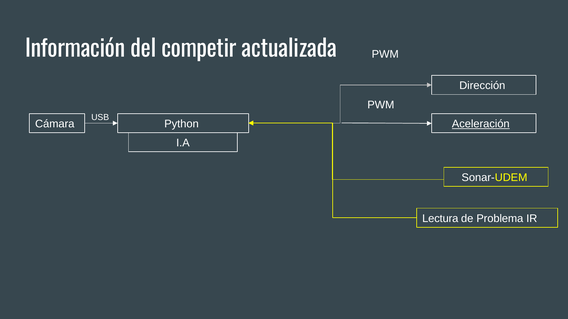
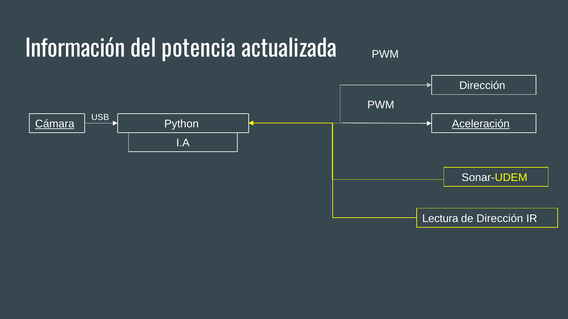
competir: competir -> potencia (199, 49)
Cámara underline: none -> present (55, 124)
de Problema: Problema -> Dirección (500, 219)
